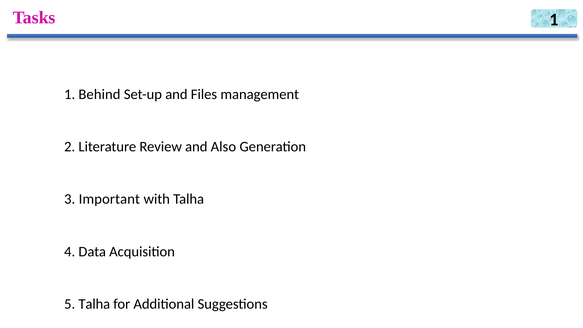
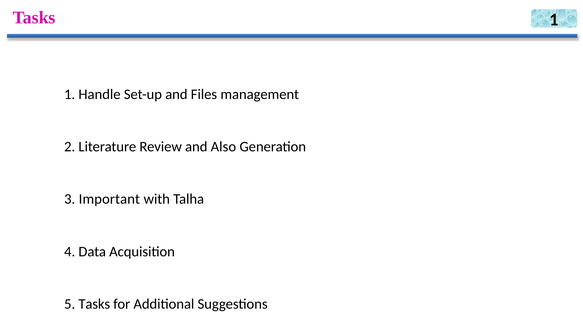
Behind: Behind -> Handle (100, 94)
5 Talha: Talha -> Tasks (94, 304)
